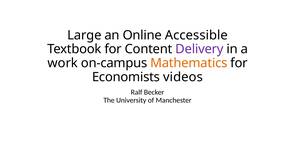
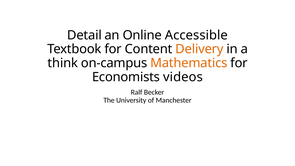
Large: Large -> Detail (84, 35)
Delivery colour: purple -> orange (199, 49)
work: work -> think (63, 63)
